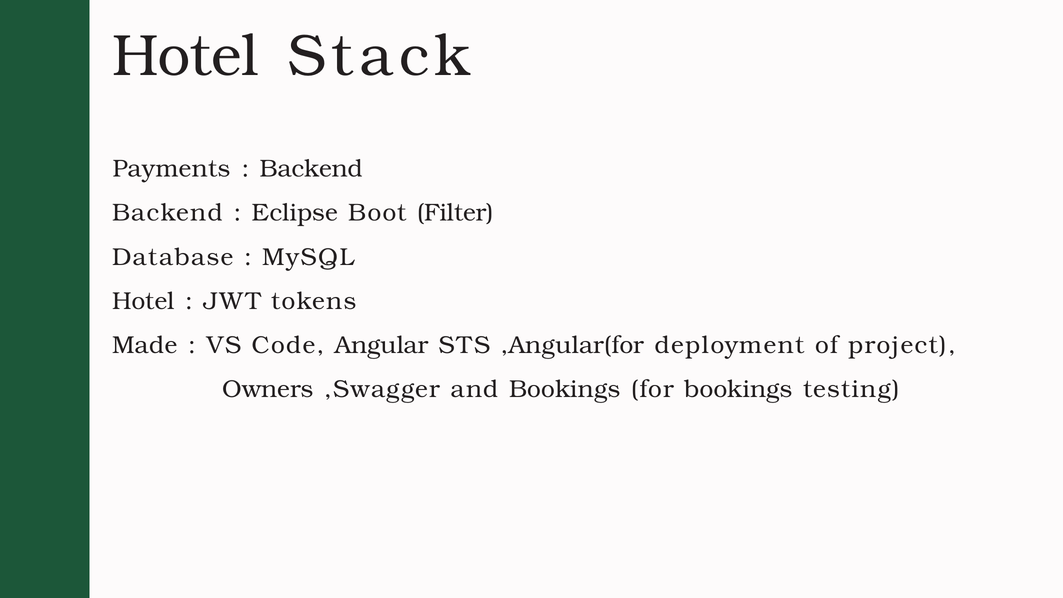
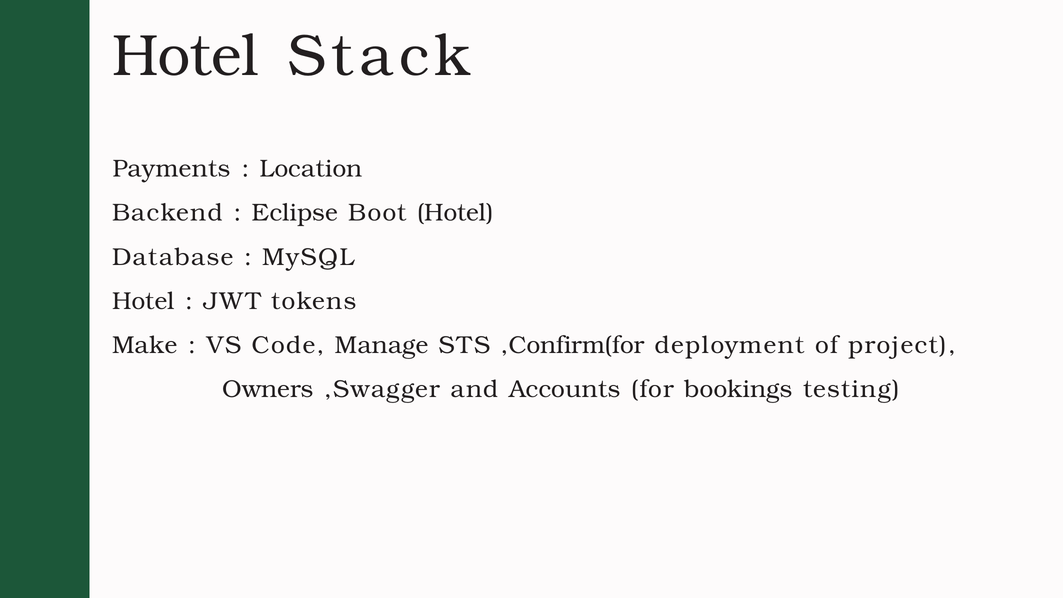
Backend: Backend -> Location (311, 169)
Boot Filter: Filter -> Hotel (455, 213)
Made: Made -> Make (145, 345)
Angular: Angular -> Manage (382, 345)
,Angular(for: ,Angular(for -> ,Confirm(for (573, 345)
and Bookings: Bookings -> Accounts (565, 389)
